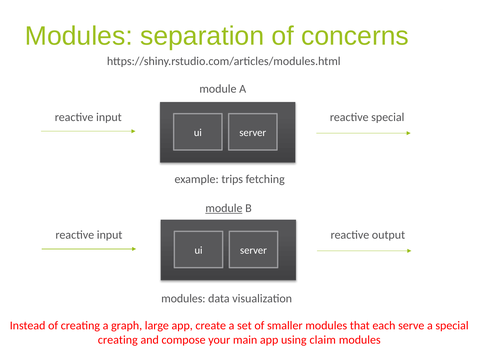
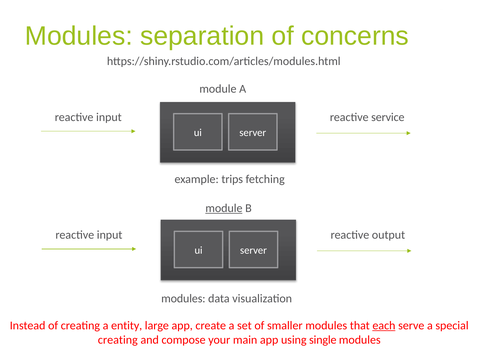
reactive special: special -> service (388, 117)
graph: graph -> entity (127, 326)
each underline: none -> present (384, 326)
claim: claim -> single (323, 340)
